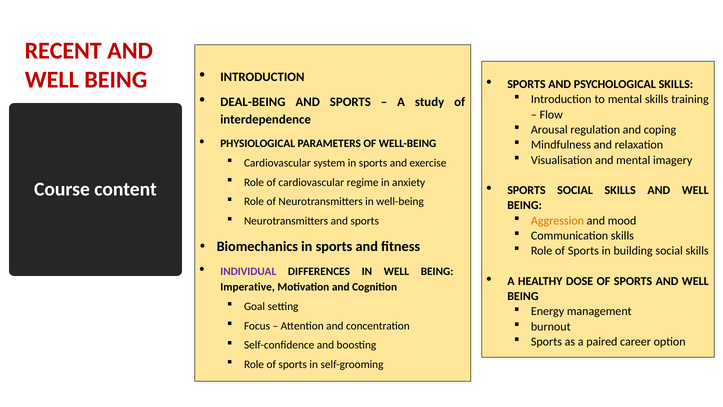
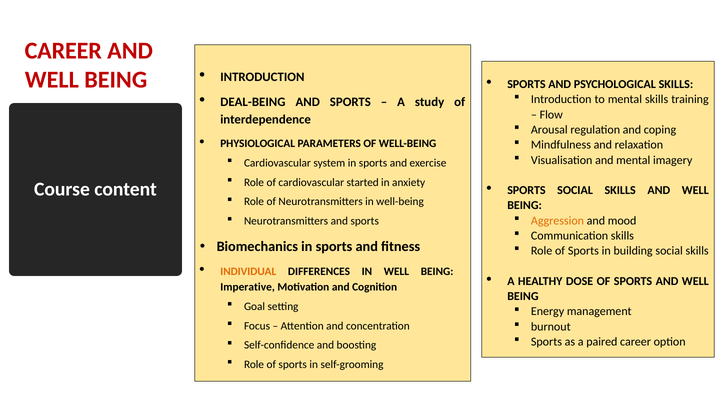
RECENT: RECENT -> CAREER (63, 51)
regime: regime -> started (363, 182)
INDIVIDUAL colour: purple -> orange (248, 271)
